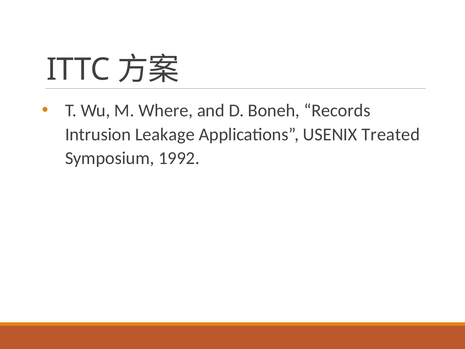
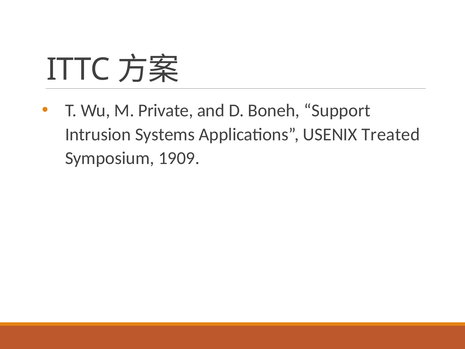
Where: Where -> Private (166, 110)
Records: Records -> Support (337, 110)
Leakage: Leakage -> Systems (165, 134)
1992: 1992 -> 1909 (179, 158)
